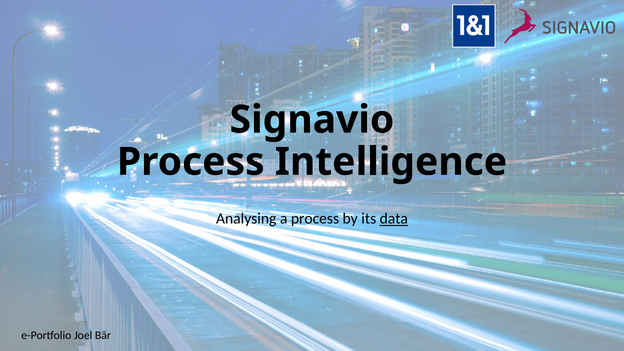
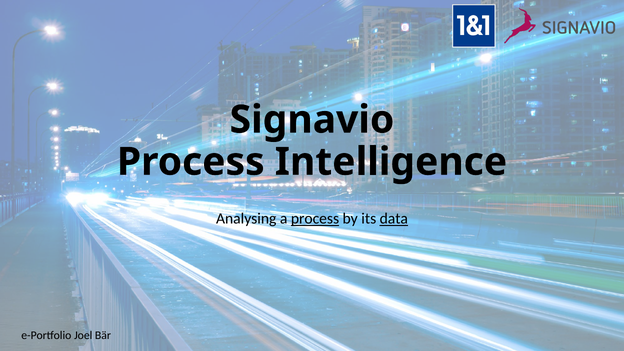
process underline: none -> present (315, 219)
